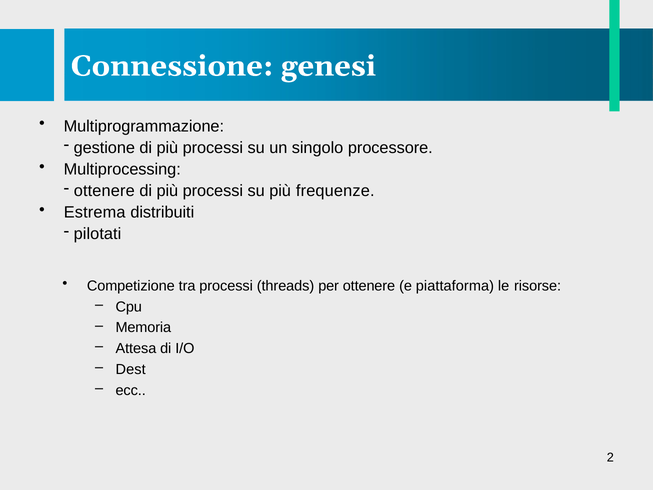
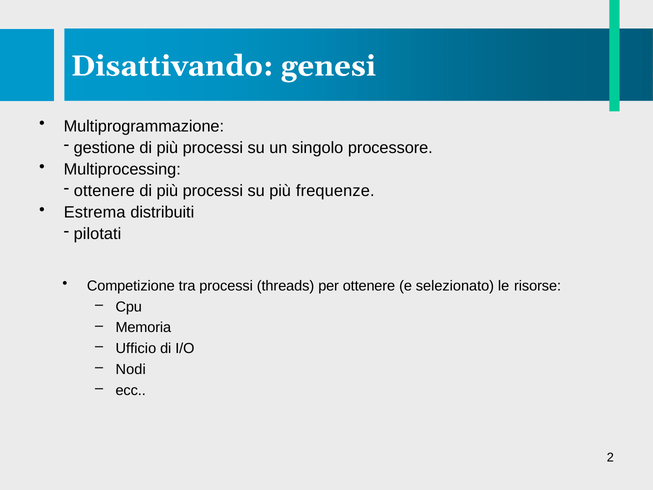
Connessione: Connessione -> Disattivando (172, 66)
piattaforma: piattaforma -> selezionato (455, 286)
Attesa: Attesa -> Ufficio (136, 348)
Dest: Dest -> Nodi (131, 369)
